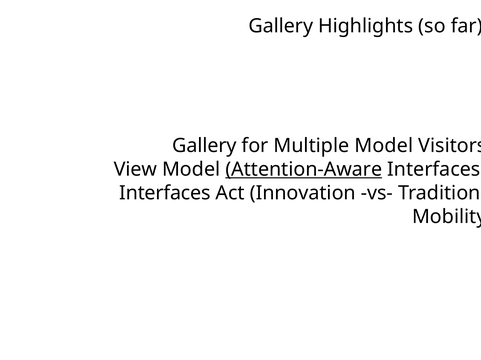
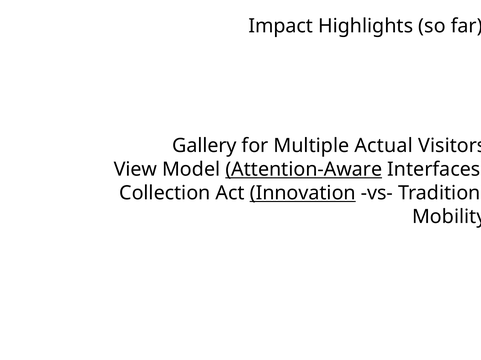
Gallery: Gallery -> Impact (281, 26)
Multiple Model: Model -> Actual (384, 146)
Interfaces: Interfaces -> Collection (165, 193)
Innovation underline: none -> present (303, 193)
